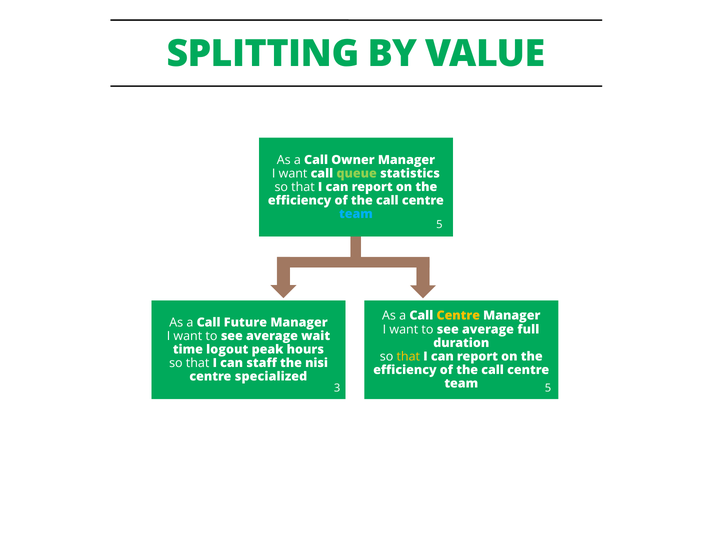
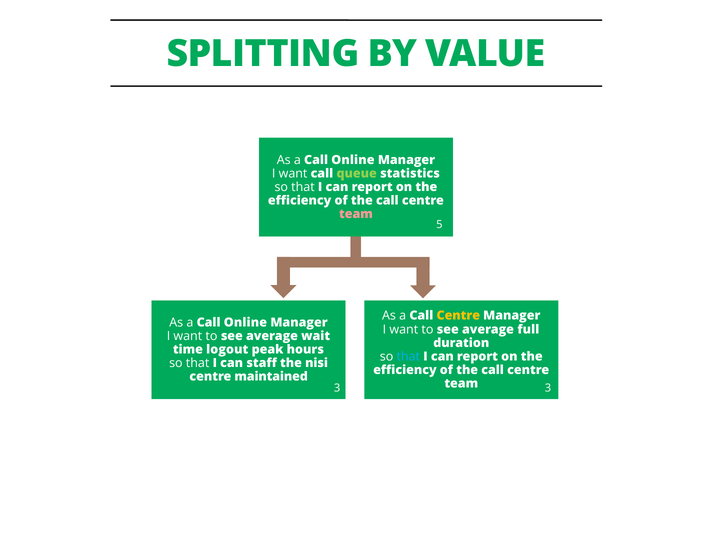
Owner: Owner -> Online (353, 160)
team colour: light blue -> pink (356, 214)
Future: Future -> Online (245, 323)
that colour: yellow -> light blue (408, 356)
specialized: specialized -> maintained (271, 377)
3 5: 5 -> 3 (548, 388)
